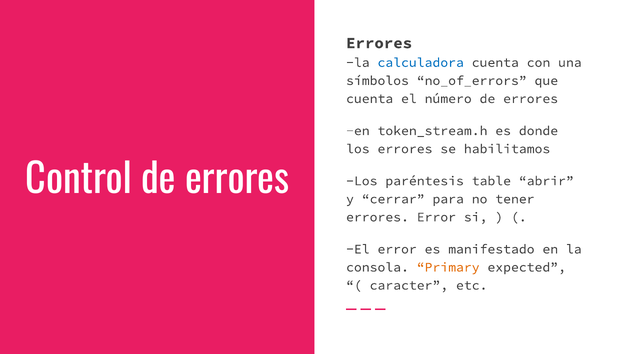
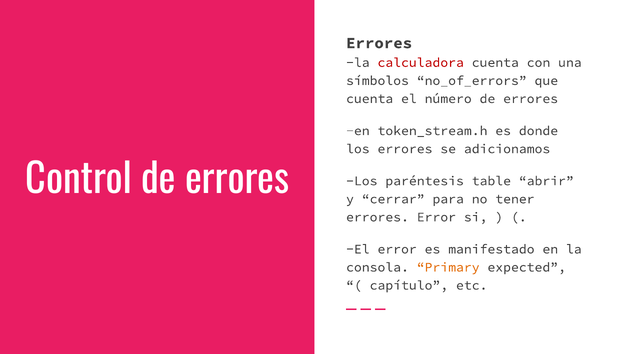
calculadora colour: blue -> red (421, 62)
habilitamos: habilitamos -> adicionamos (507, 149)
caracter: caracter -> capítulo (409, 285)
